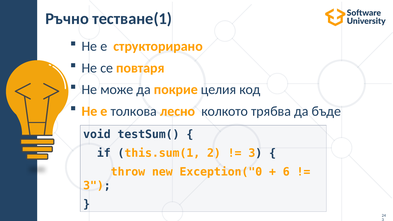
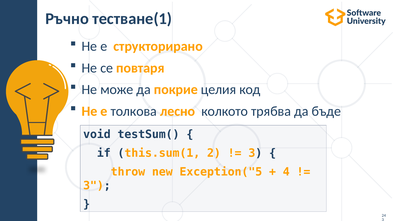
Exception("0: Exception("0 -> Exception("5 (221, 172)
6: 6 -> 4 (286, 172)
